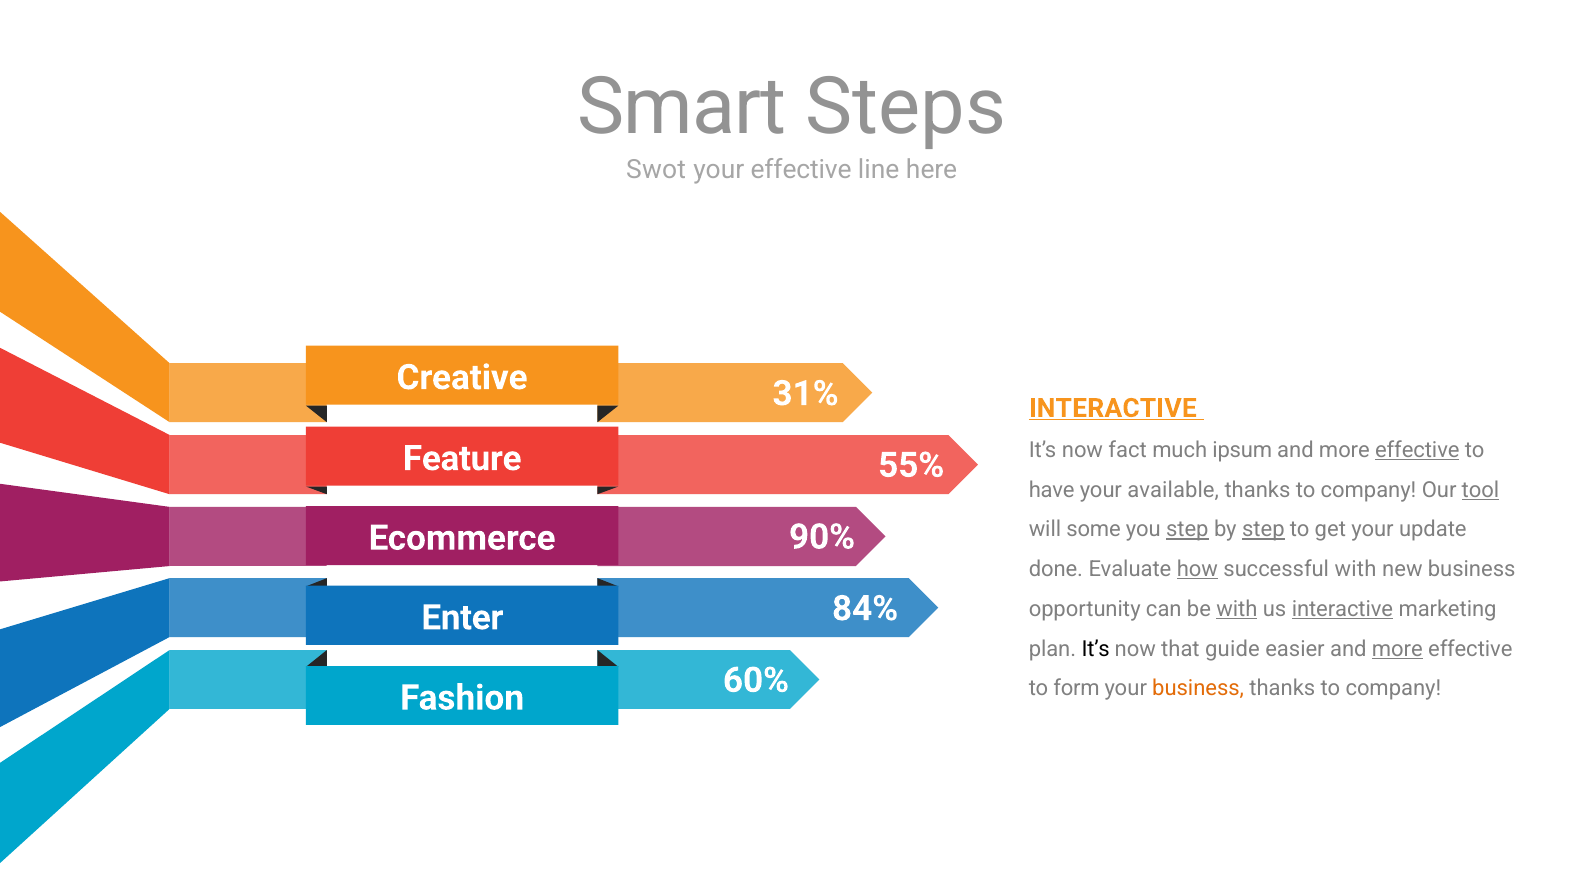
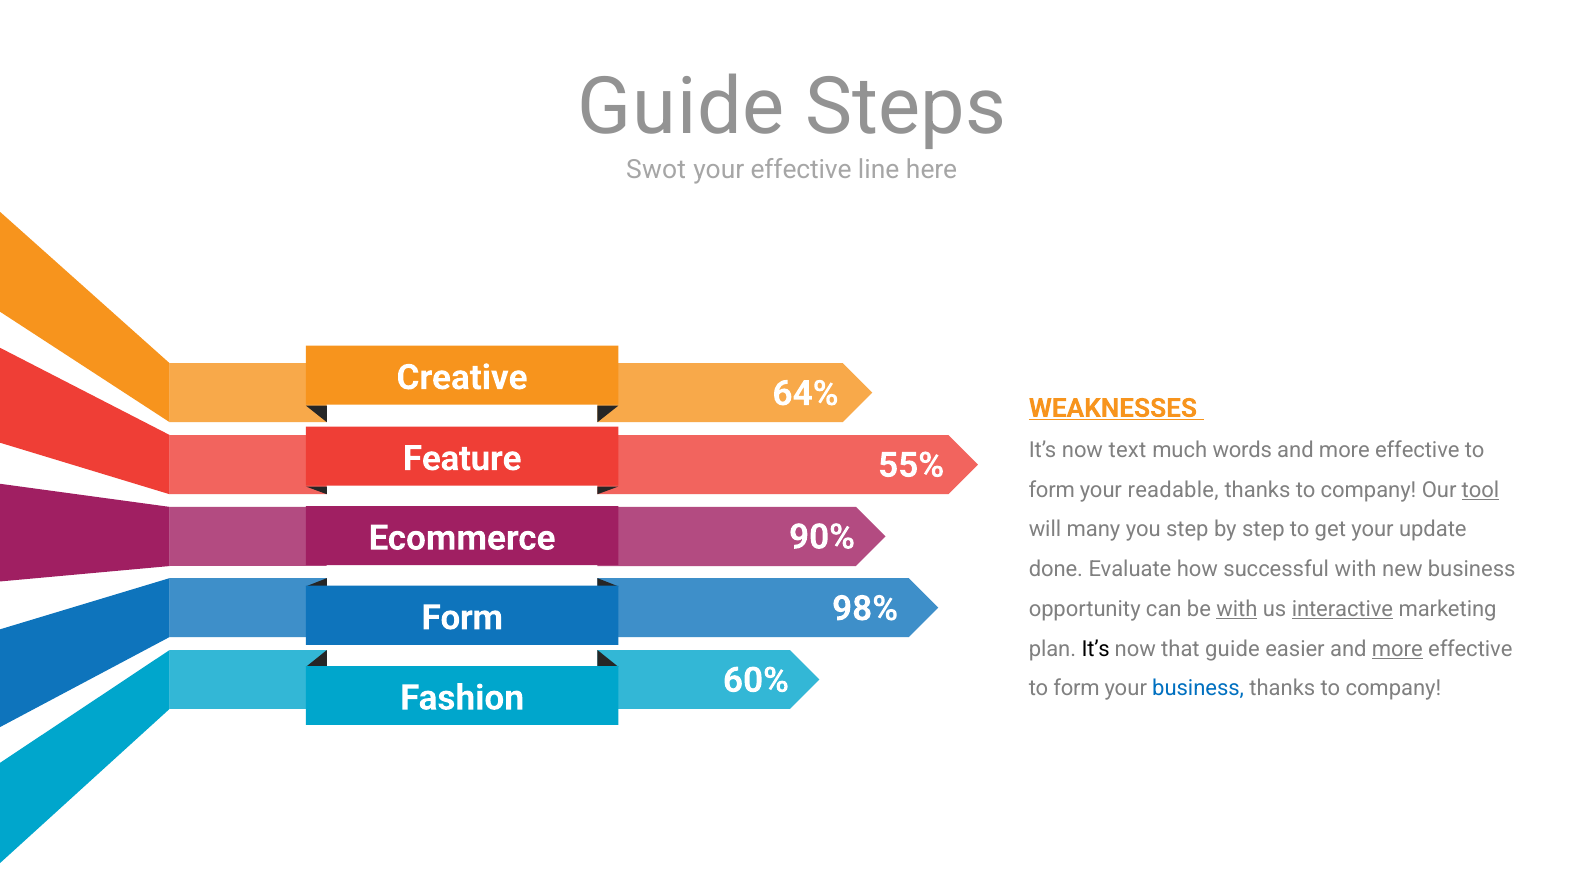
Smart: Smart -> Guide (681, 108)
31%: 31% -> 64% (806, 394)
INTERACTIVE: INTERACTIVE -> WEAKNESSES (1113, 408)
fact: fact -> text (1127, 450)
ipsum: ipsum -> words (1242, 450)
effective underline: present -> none (1417, 450)
have: have -> form (1052, 490)
available: available -> readable (1173, 490)
some: some -> many (1093, 530)
step underline: present -> none (1187, 530)
step underline: present -> none (1263, 530)
how underline: present -> none (1197, 569)
84%: 84% -> 98% (865, 609)
Enter: Enter -> Form (462, 618)
business colour: orange -> blue (1198, 689)
